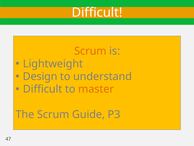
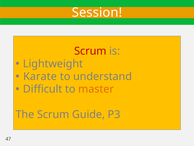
Difficult: Difficult -> Session (97, 12)
Scrum colour: orange -> red (90, 51)
Design: Design -> Karate (40, 76)
